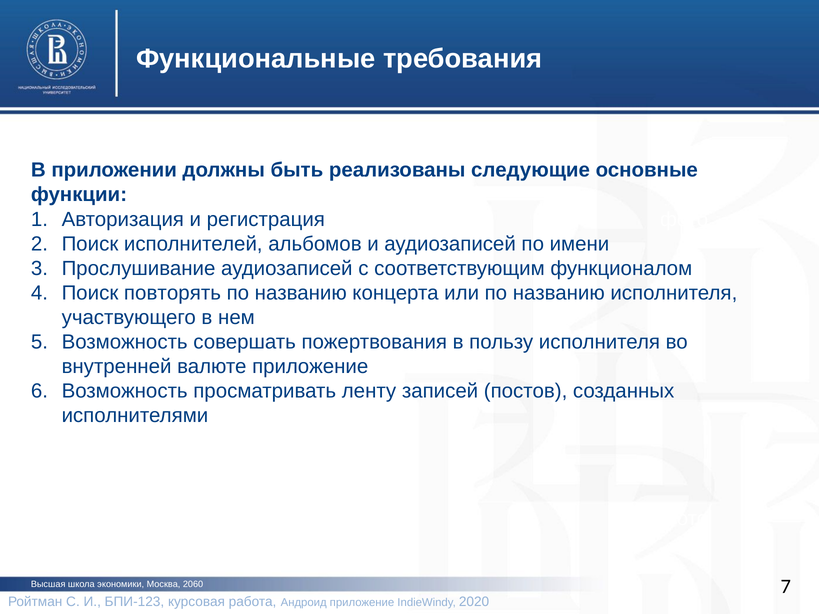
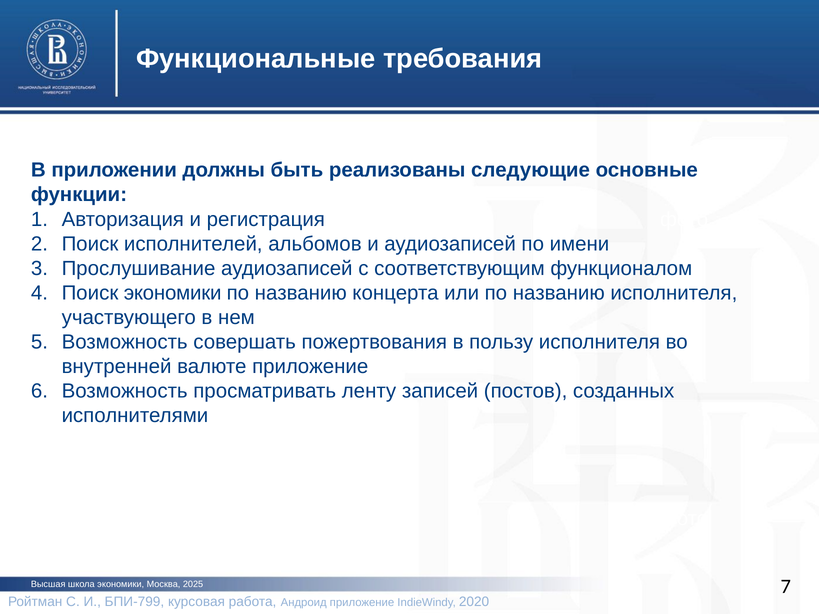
Поиск повторять: повторять -> экономики (173, 293)
2060: 2060 -> 2025 (193, 585)
БПИ-123: БПИ-123 -> БПИ-799 (134, 602)
